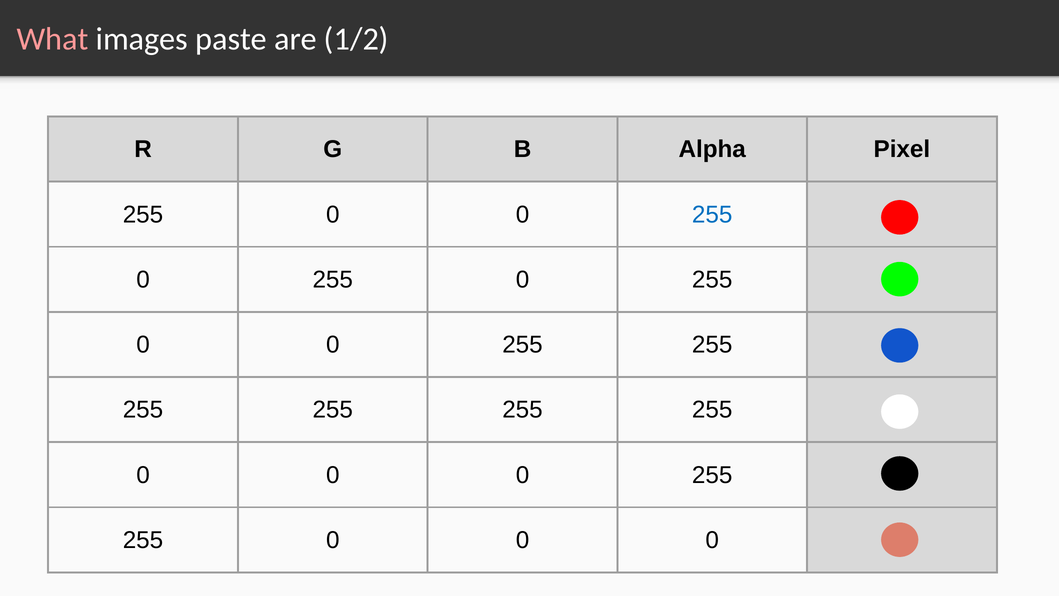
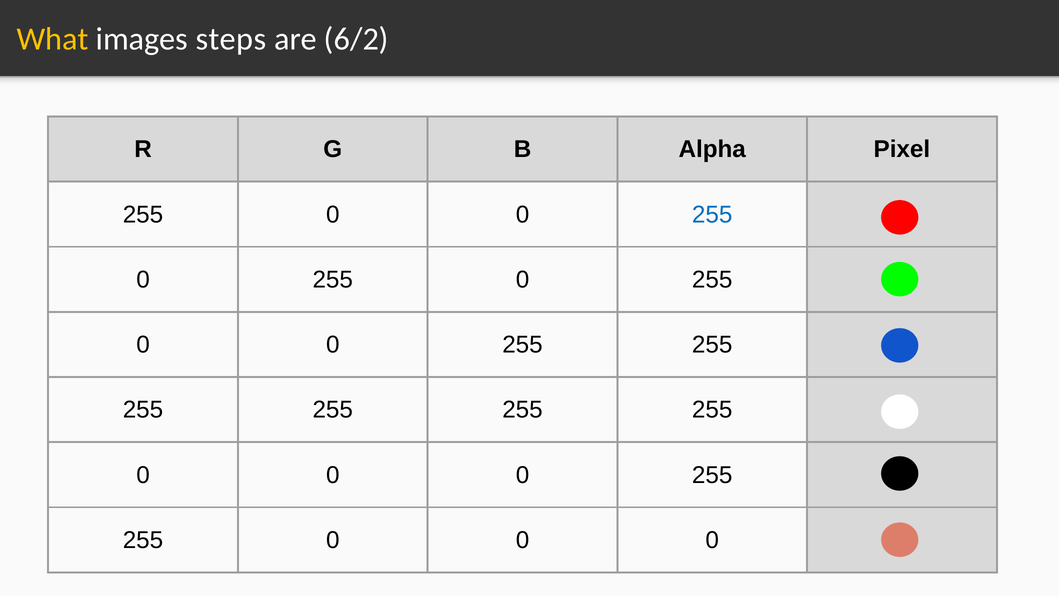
What colour: pink -> yellow (53, 39)
paste: paste -> steps (231, 39)
1/2: 1/2 -> 6/2 (356, 39)
